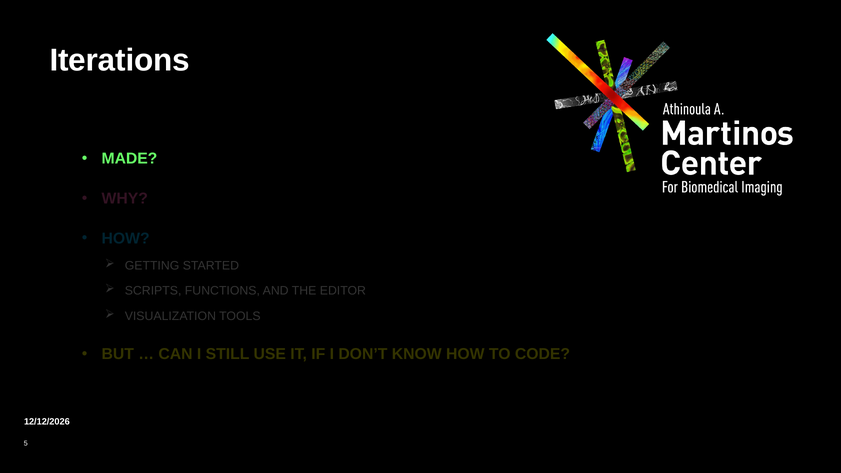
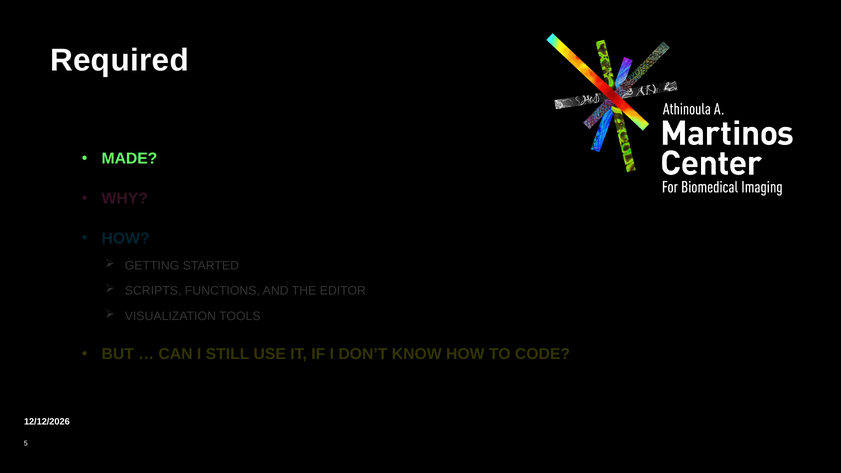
Iterations: Iterations -> Required (119, 60)
